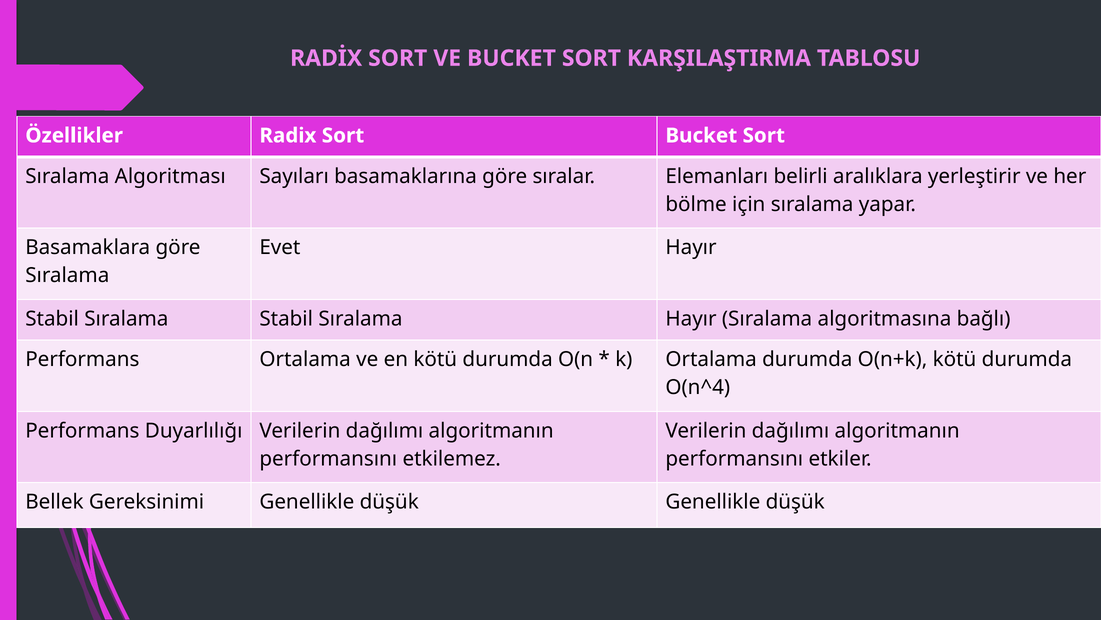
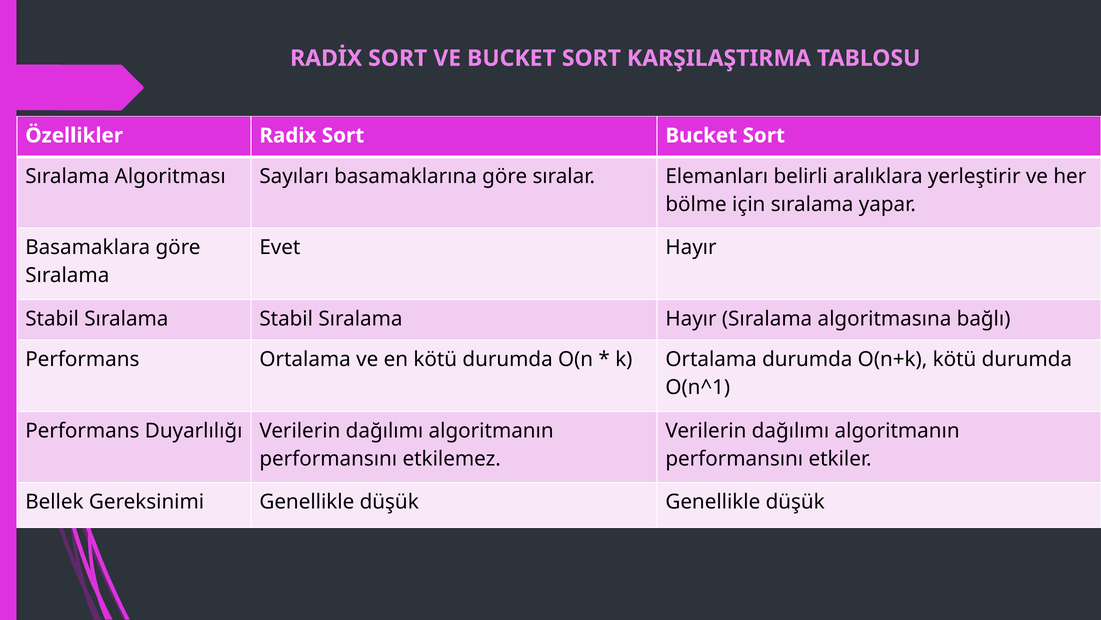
O(n^4: O(n^4 -> O(n^1 (698, 387)
